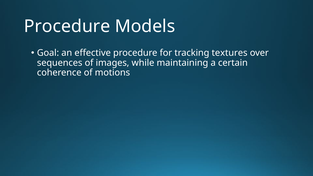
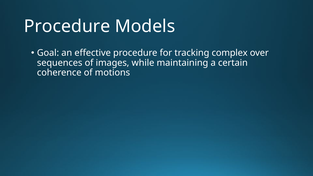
textures: textures -> complex (230, 53)
